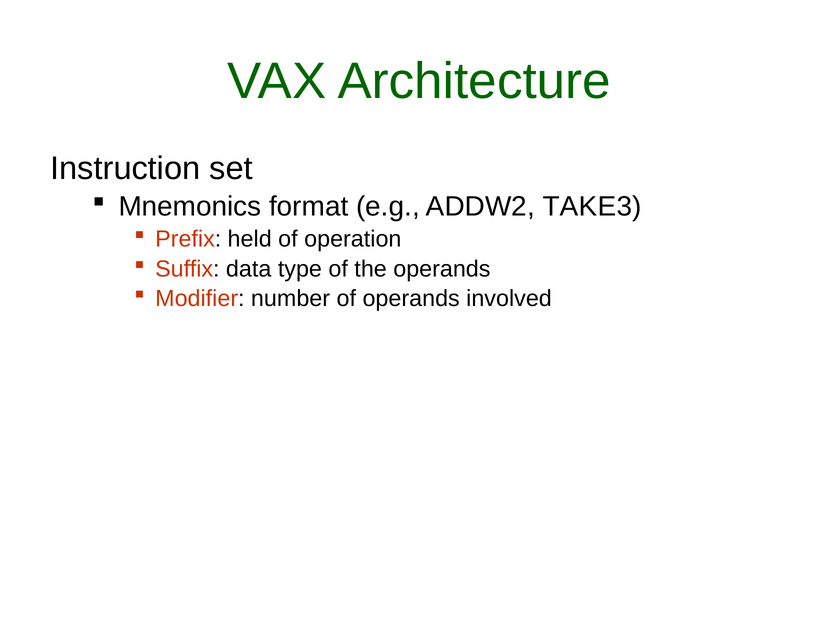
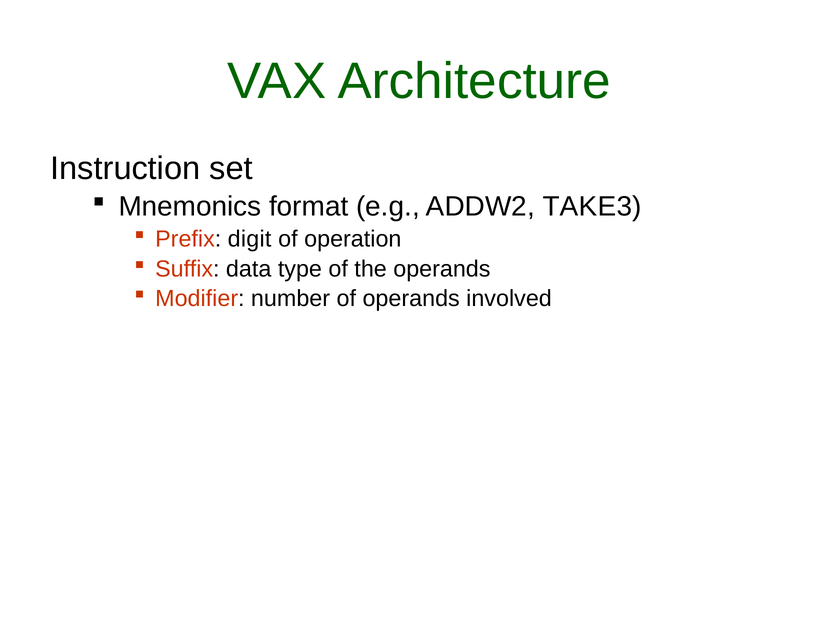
held: held -> digit (250, 239)
